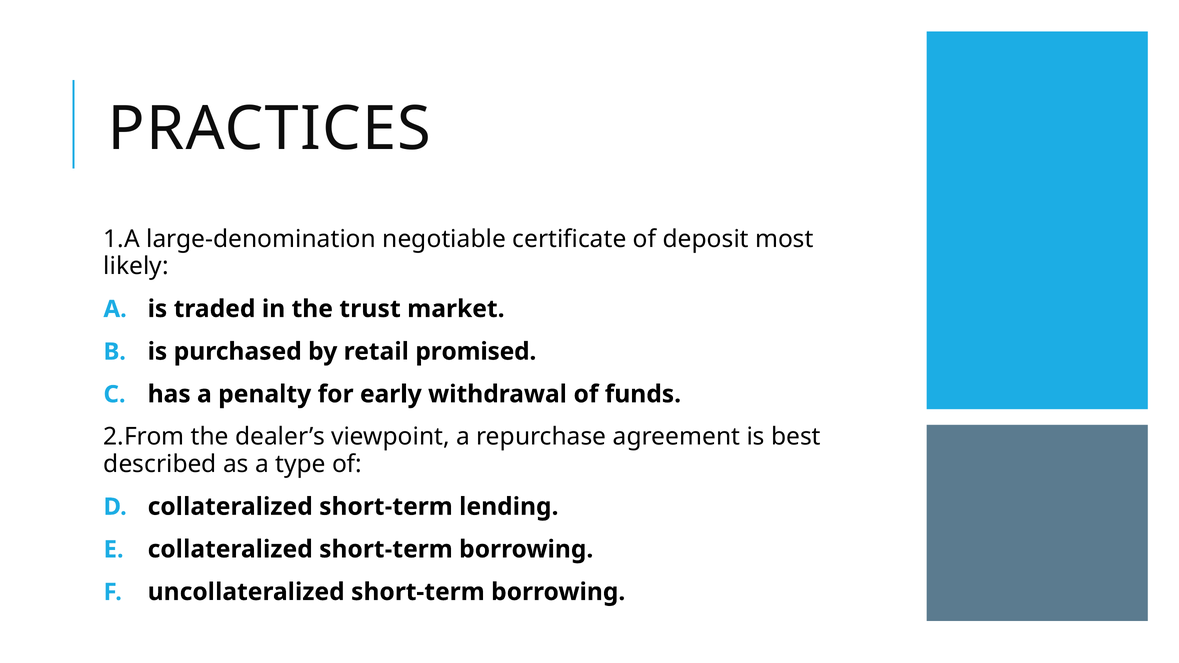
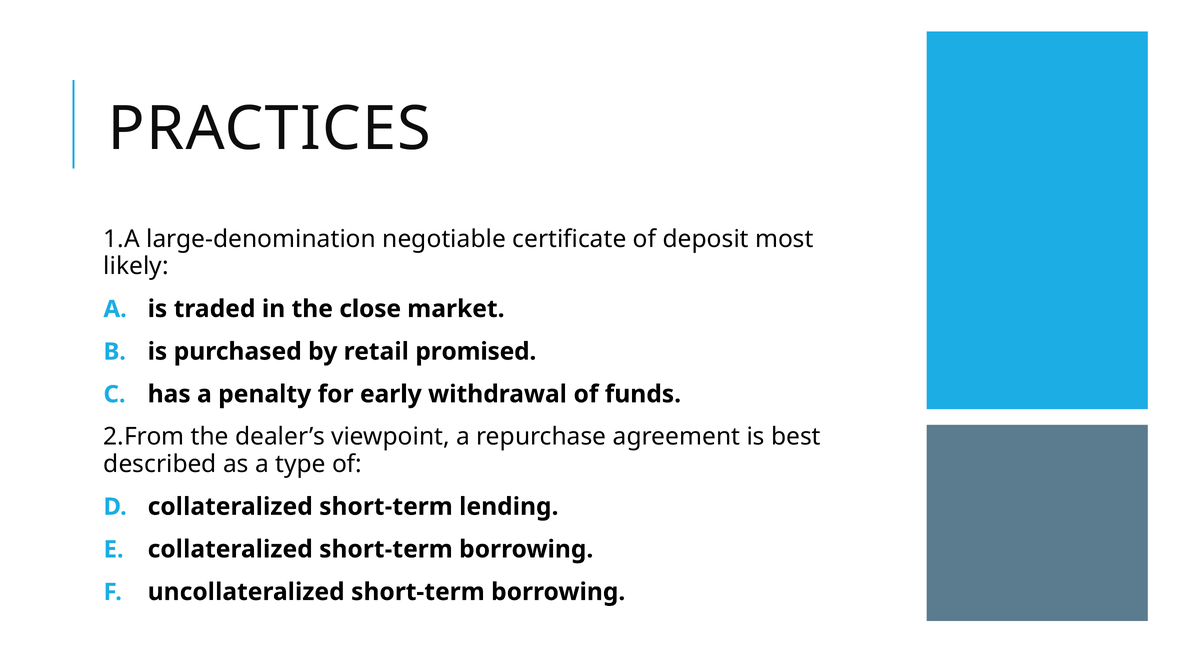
trust: trust -> close (370, 309)
